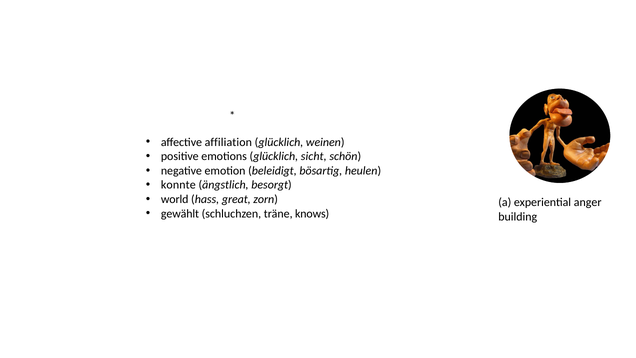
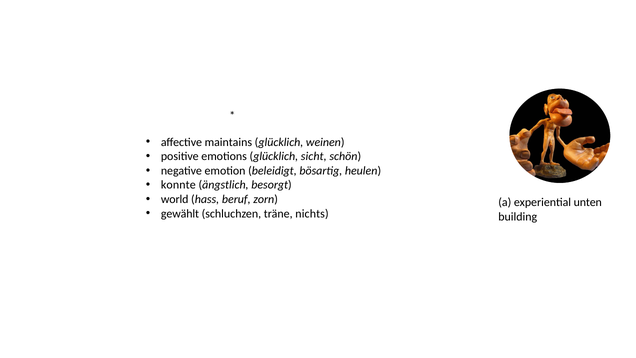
affiliation: affiliation -> maintains (228, 142)
great: great -> beruf (236, 199)
anger: anger -> unten (588, 202)
knows: knows -> nichts (312, 214)
